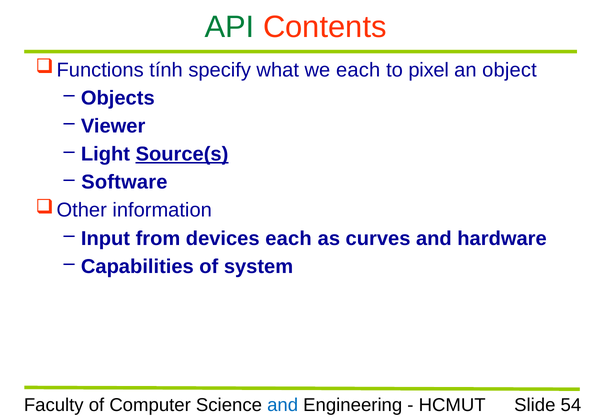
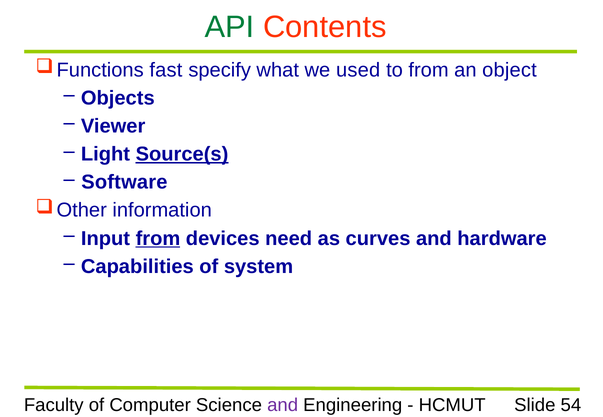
tính: tính -> fast (166, 70)
we each: each -> used (358, 70)
to pixel: pixel -> from (429, 70)
from underline: none -> present (158, 239)
devices each: each -> need (289, 239)
and colour: blue -> purple (283, 406)
